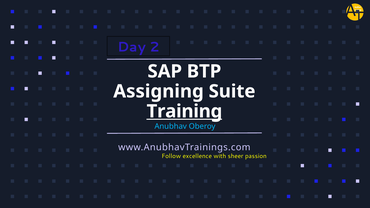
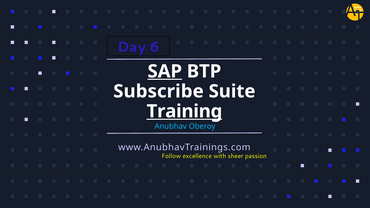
2: 2 -> 6 (155, 47)
SAP underline: none -> present (165, 71)
Assigning: Assigning -> Subscribe (158, 91)
